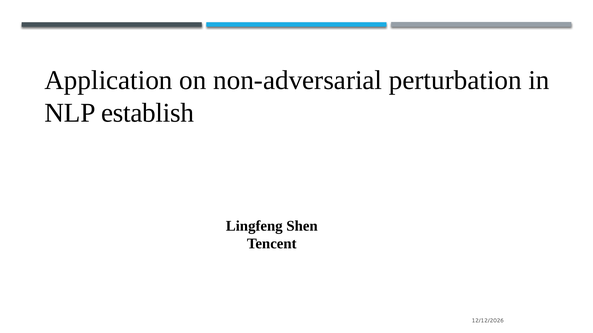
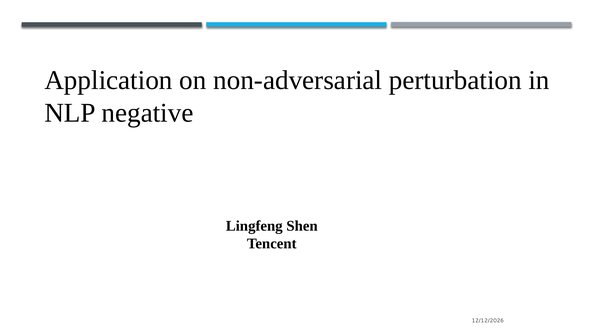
establish: establish -> negative (147, 113)
